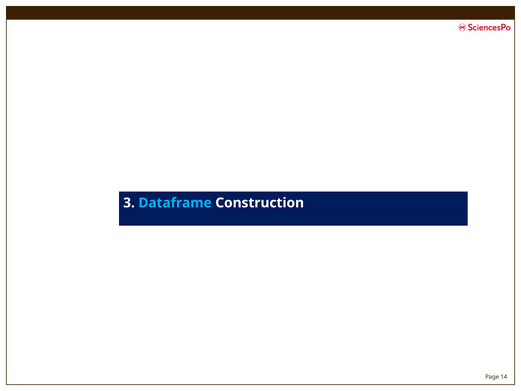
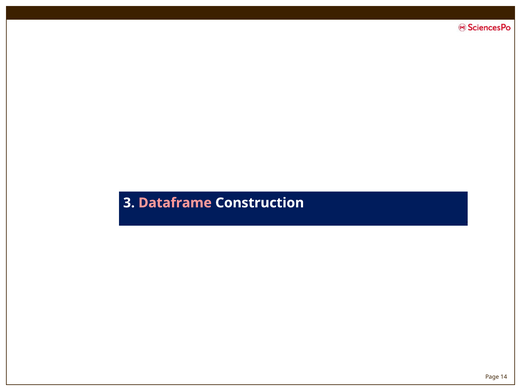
Dataframe colour: light blue -> pink (175, 203)
